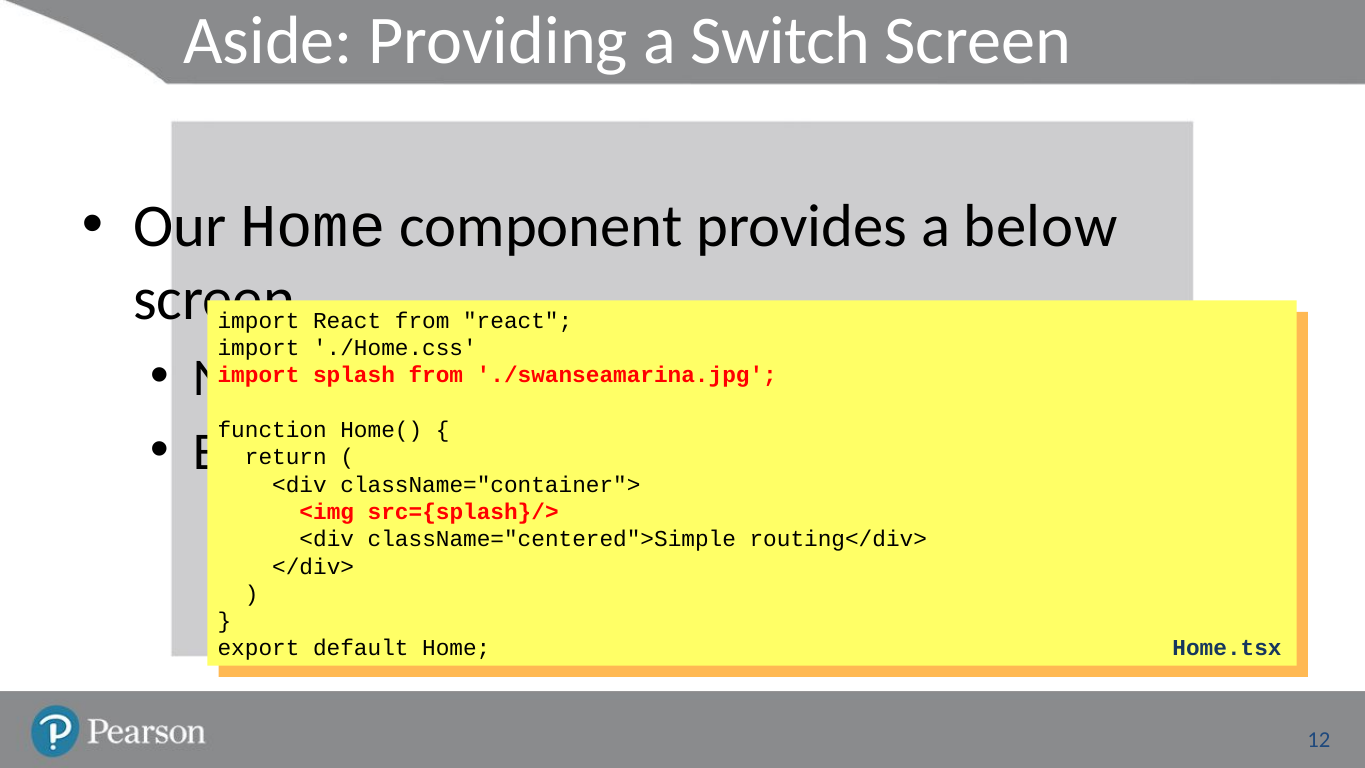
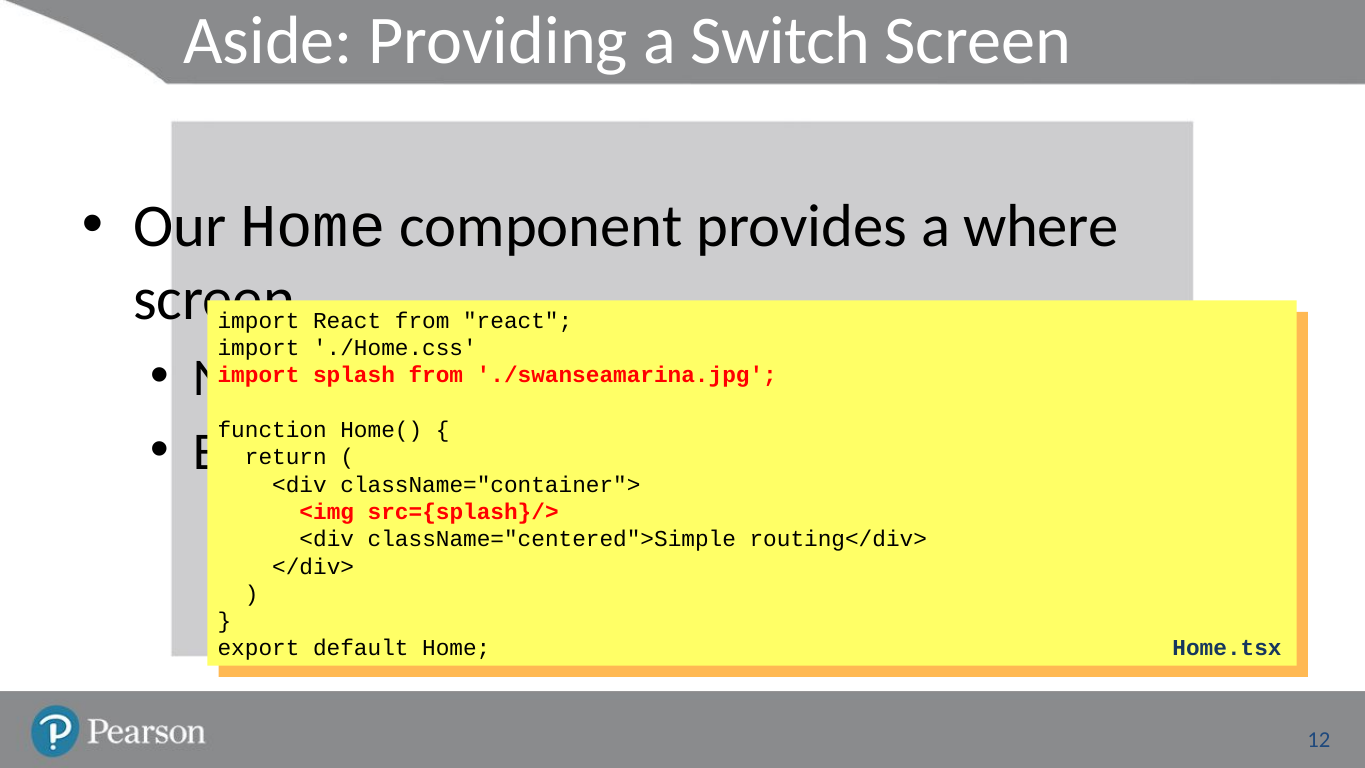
below: below -> where (1041, 227)
